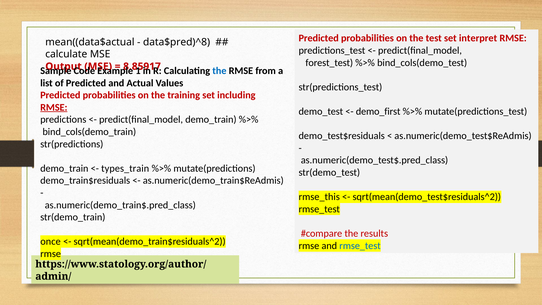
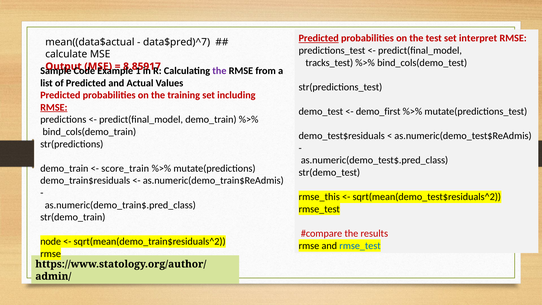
Predicted underline: none -> present (319, 38)
data$pred)^8: data$pred)^8 -> data$pred)^7 (177, 42)
forest_test: forest_test -> tracks_test (329, 63)
the colour: blue -> purple (219, 71)
types_train: types_train -> score_train (125, 168)
once: once -> node (51, 241)
